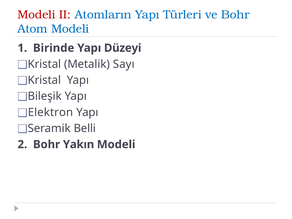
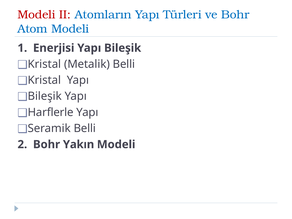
Birinde: Birinde -> Enerjisi (54, 48)
Yapı Düzeyi: Düzeyi -> Bileşik (123, 48)
Metalik Sayı: Sayı -> Belli (124, 64)
Elektron: Elektron -> Harflerle (51, 112)
